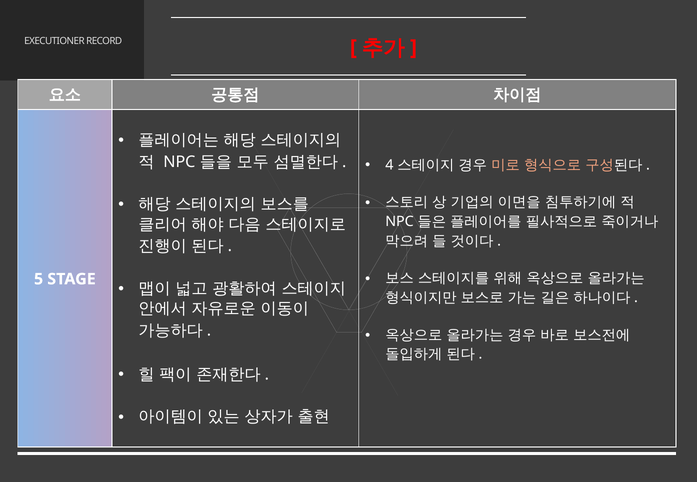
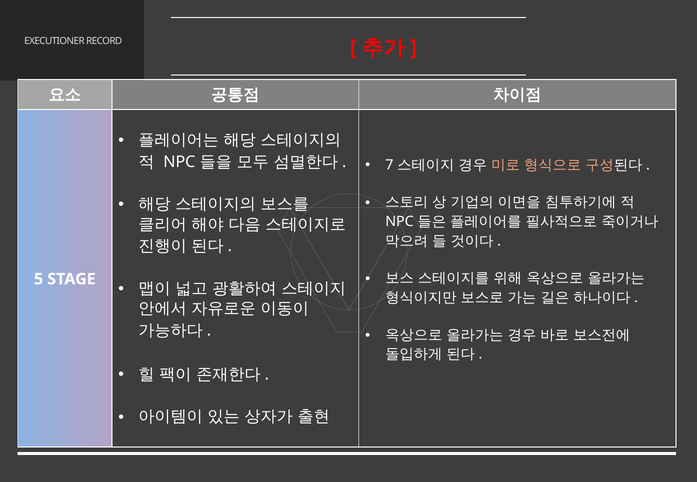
4: 4 -> 7 (389, 165)
